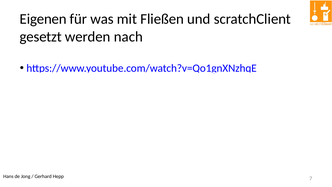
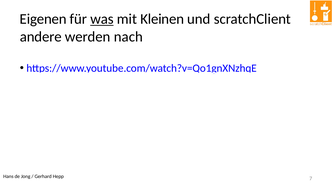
was underline: none -> present (102, 19)
Fließen: Fließen -> Kleinen (162, 19)
gesetzt: gesetzt -> andere (41, 37)
